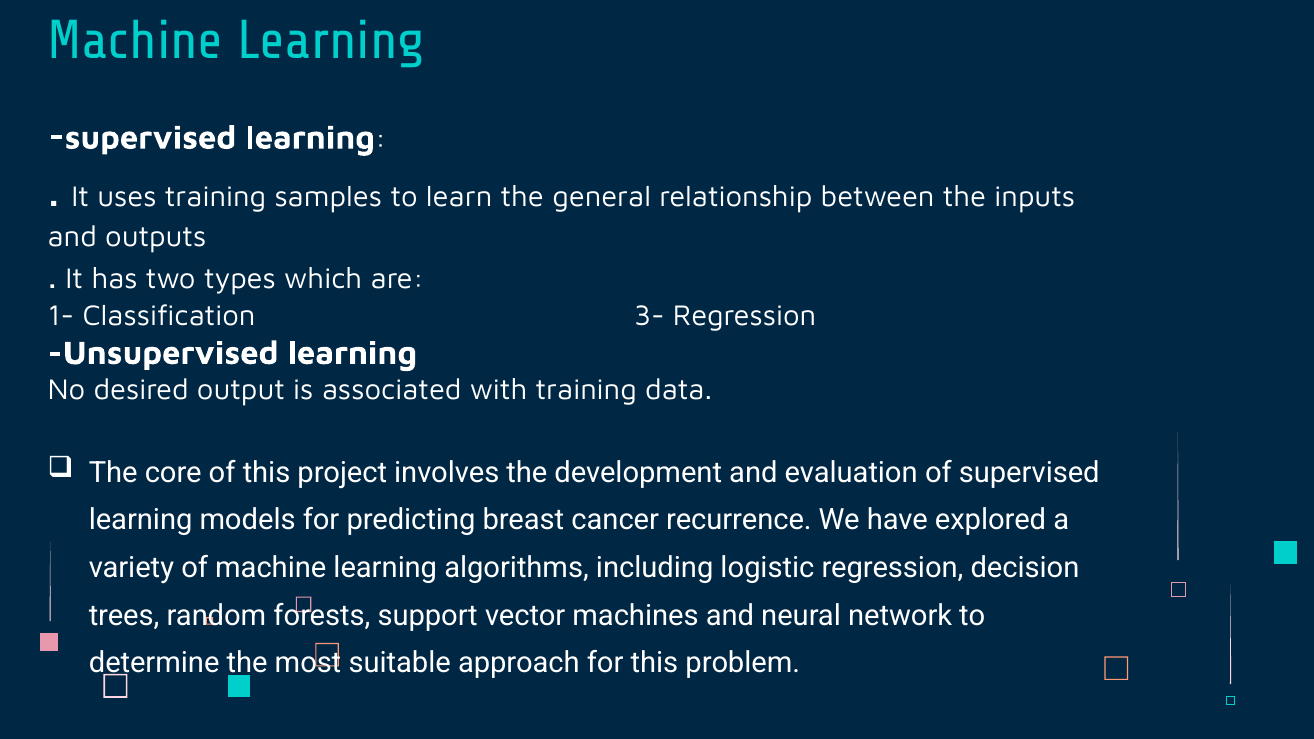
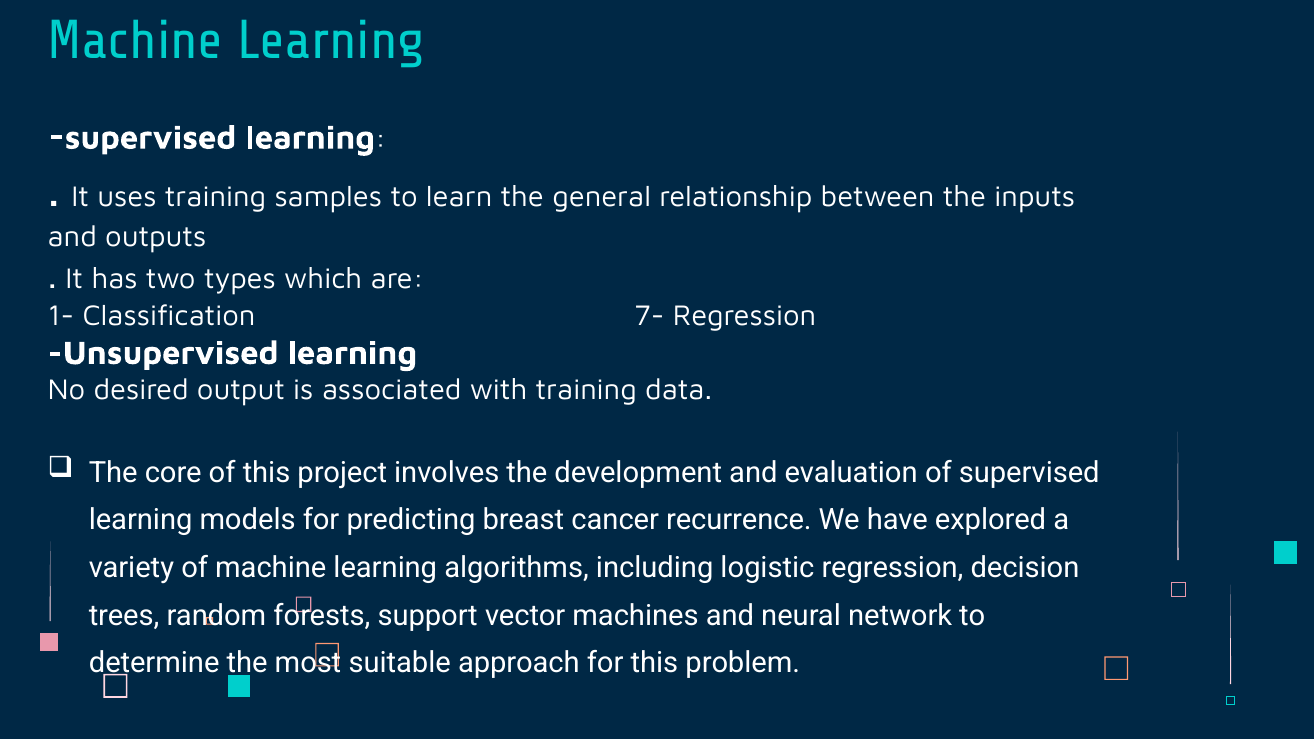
3-: 3- -> 7- (649, 316)
